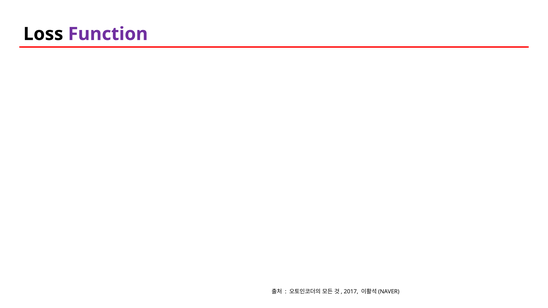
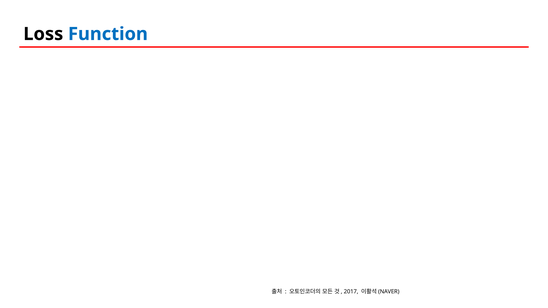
Function colour: purple -> blue (108, 34)
